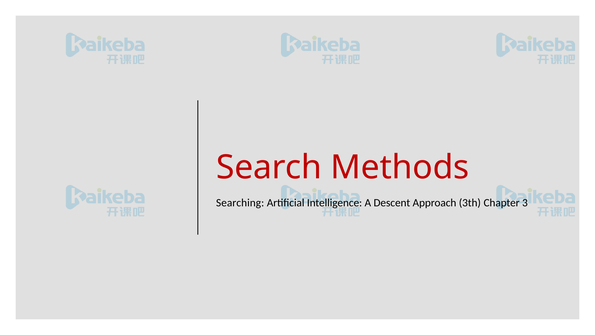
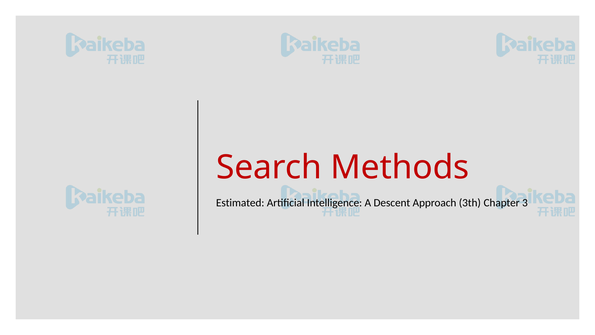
Searching: Searching -> Estimated (240, 203)
